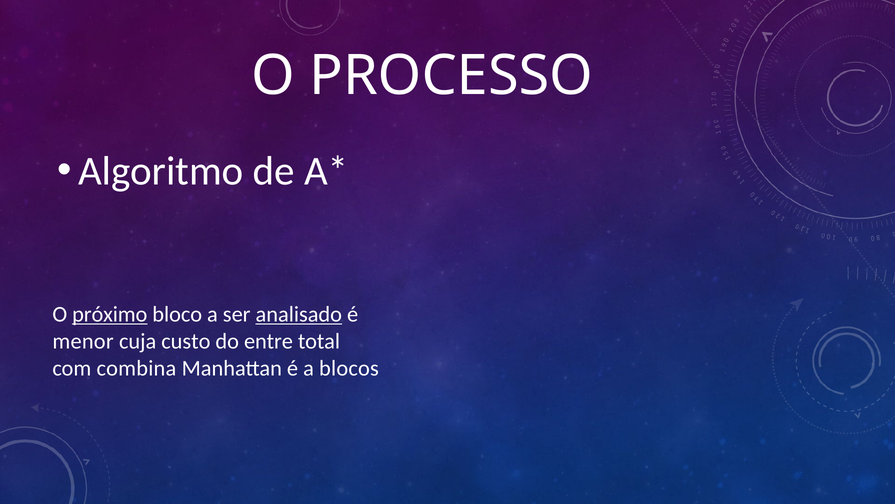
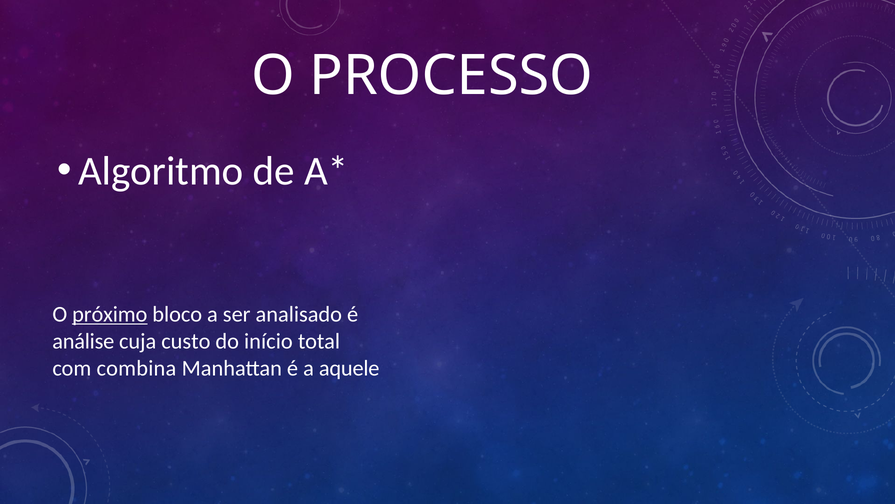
analisado underline: present -> none (299, 314)
menor: menor -> análise (83, 341)
entre: entre -> início (268, 341)
blocos: blocos -> aquele (349, 368)
